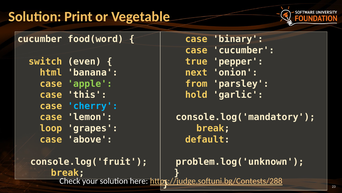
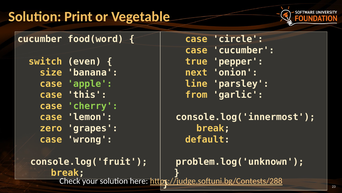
binary: binary -> circle (238, 39)
html: html -> size (51, 72)
from: from -> line (196, 83)
hold: hold -> from (196, 95)
cherry colour: light blue -> light green (93, 106)
console.log('mandatory: console.log('mandatory -> console.log('innermost (245, 117)
loop: loop -> zero (51, 128)
above: above -> wrong (90, 139)
